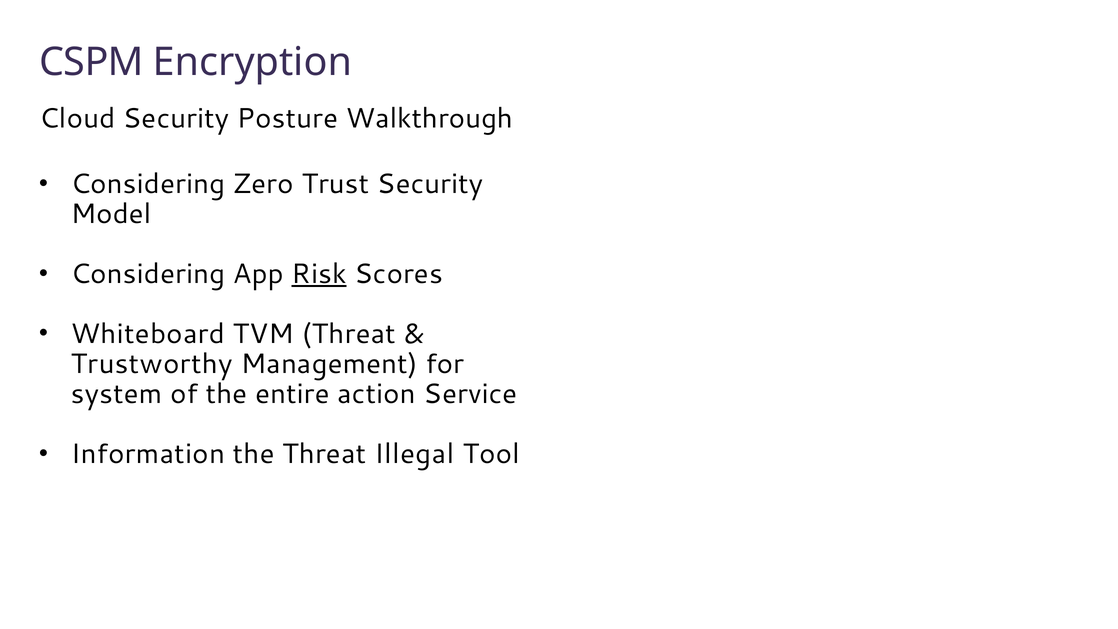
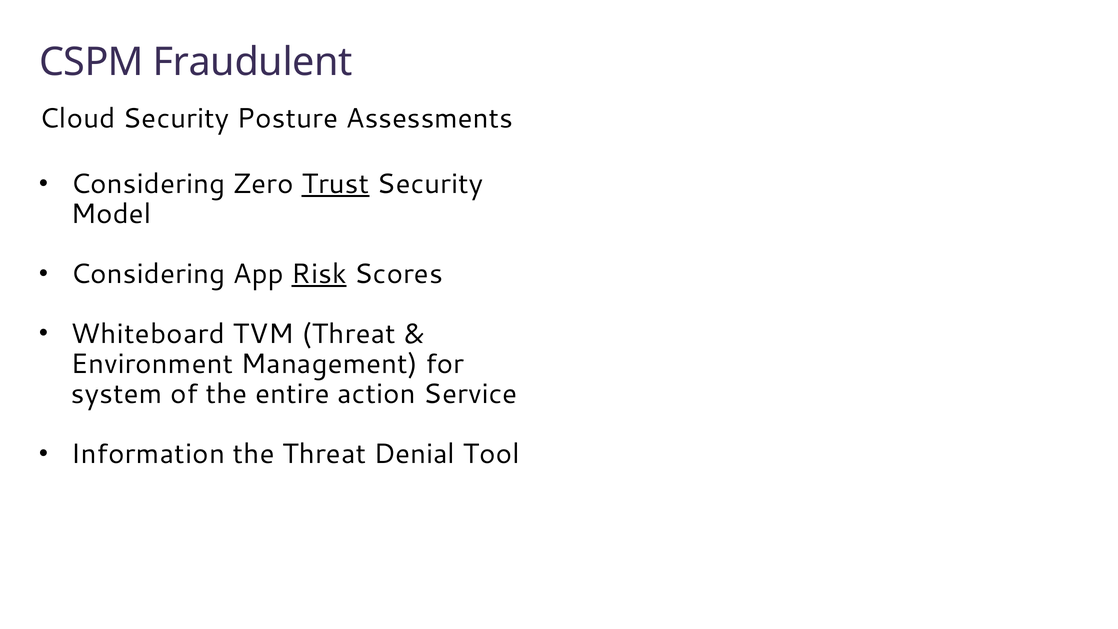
Encryption: Encryption -> Fraudulent (253, 62)
Walkthrough: Walkthrough -> Assessments (429, 119)
Trust underline: none -> present (335, 184)
Trustworthy: Trustworthy -> Environment (152, 364)
Illegal: Illegal -> Denial (414, 454)
